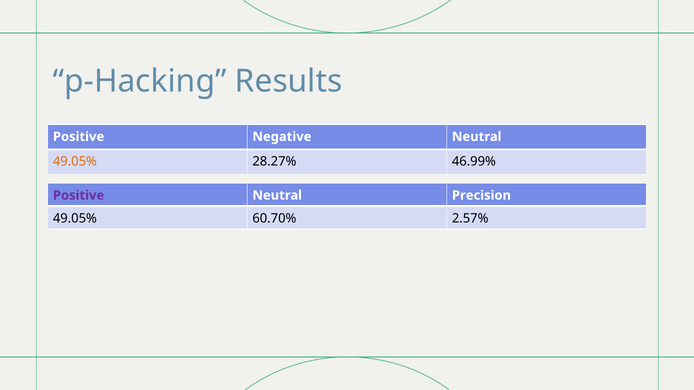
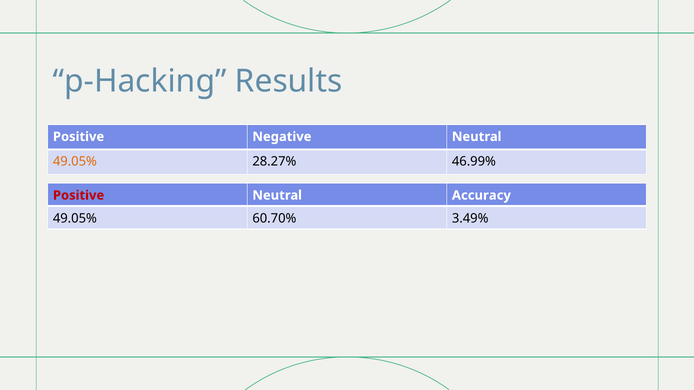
Positive colour: purple -> red (79, 196)
Precision: Precision -> Accuracy (481, 196)
2.57%: 2.57% -> 3.49% (470, 218)
